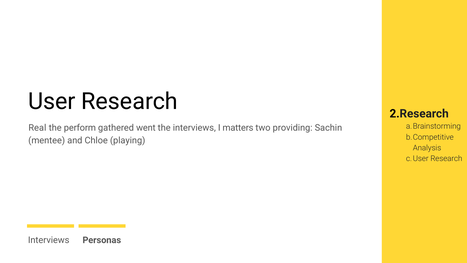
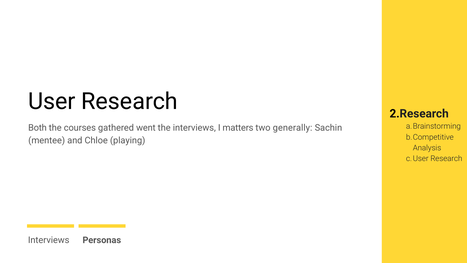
Real: Real -> Both (37, 128)
perform: perform -> courses (80, 128)
providing: providing -> generally (293, 128)
